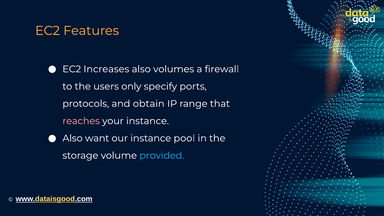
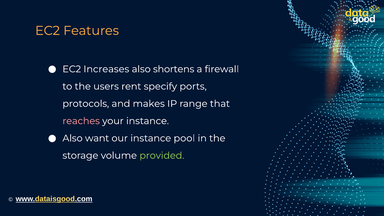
volumes: volumes -> shortens (174, 69)
only: only -> rent (131, 86)
obtain: obtain -> makes (149, 104)
provided colour: light blue -> light green (162, 156)
